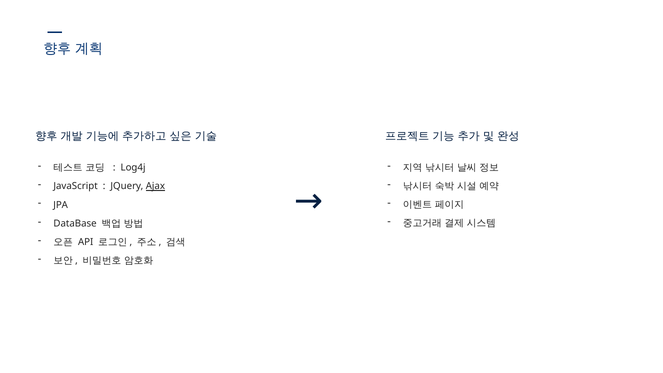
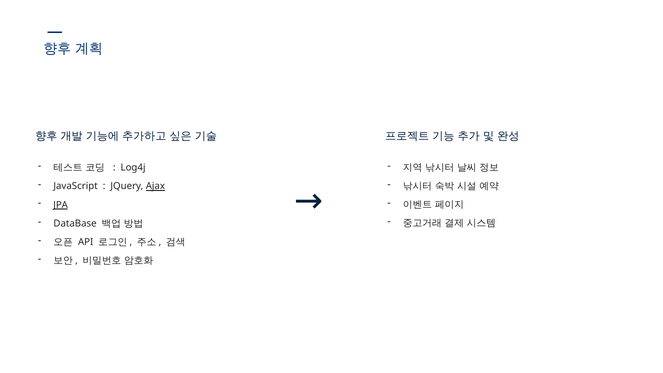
JPA underline: none -> present (61, 205)
